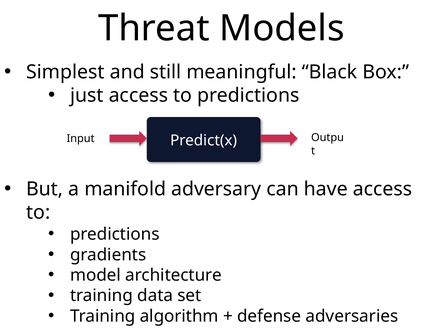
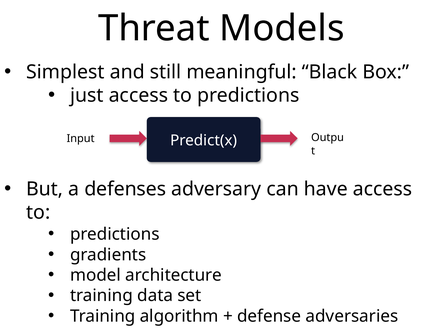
manifold: manifold -> defenses (125, 189)
